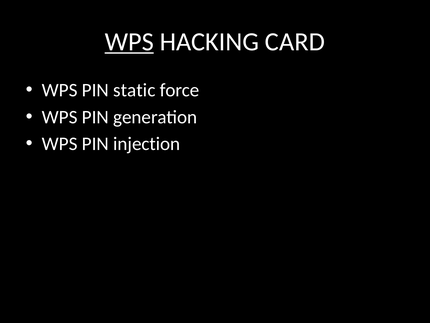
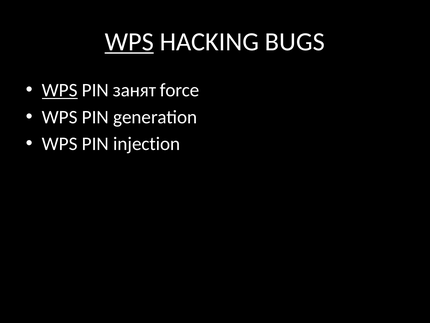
CARD: CARD -> BUGS (295, 42)
WPS underline: none -> present (60, 90)
static: static -> занят (135, 90)
